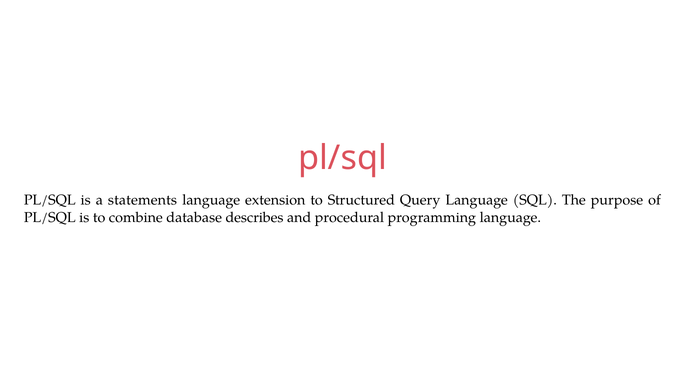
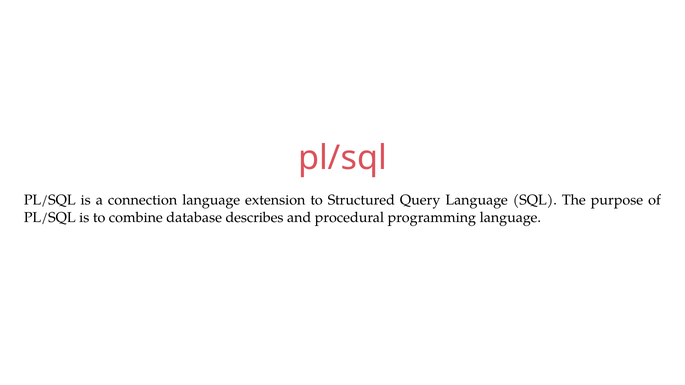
statements: statements -> connection (143, 200)
